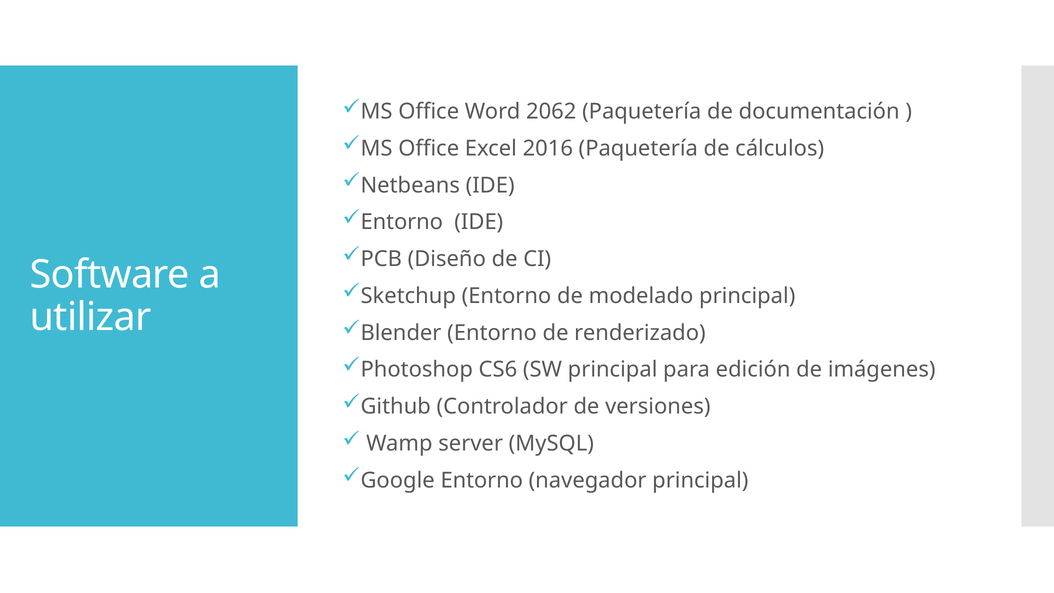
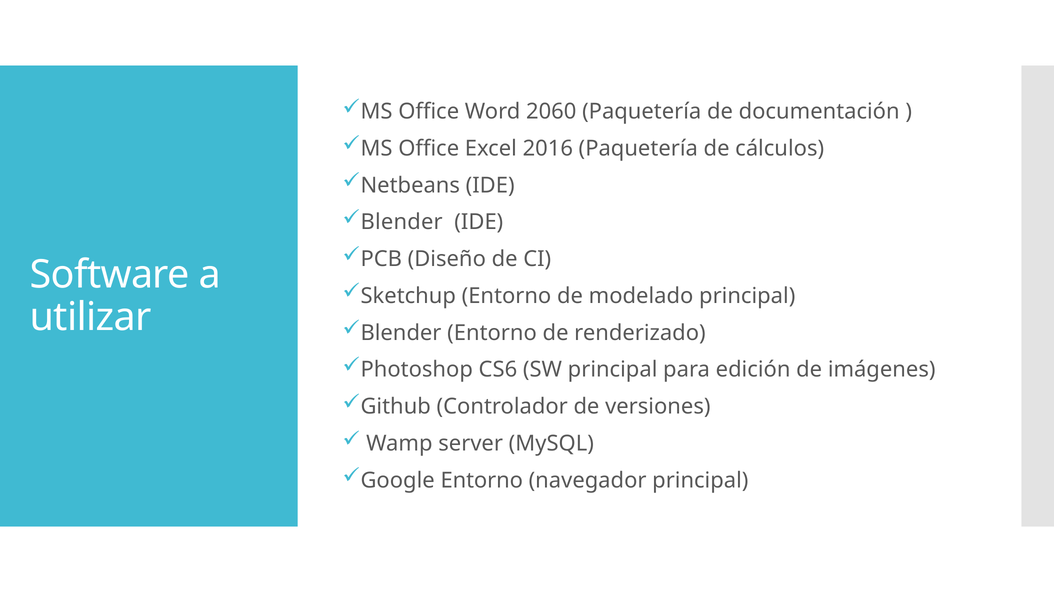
2062: 2062 -> 2060 (551, 111)
Entorno: Entorno -> Blender (402, 222)
